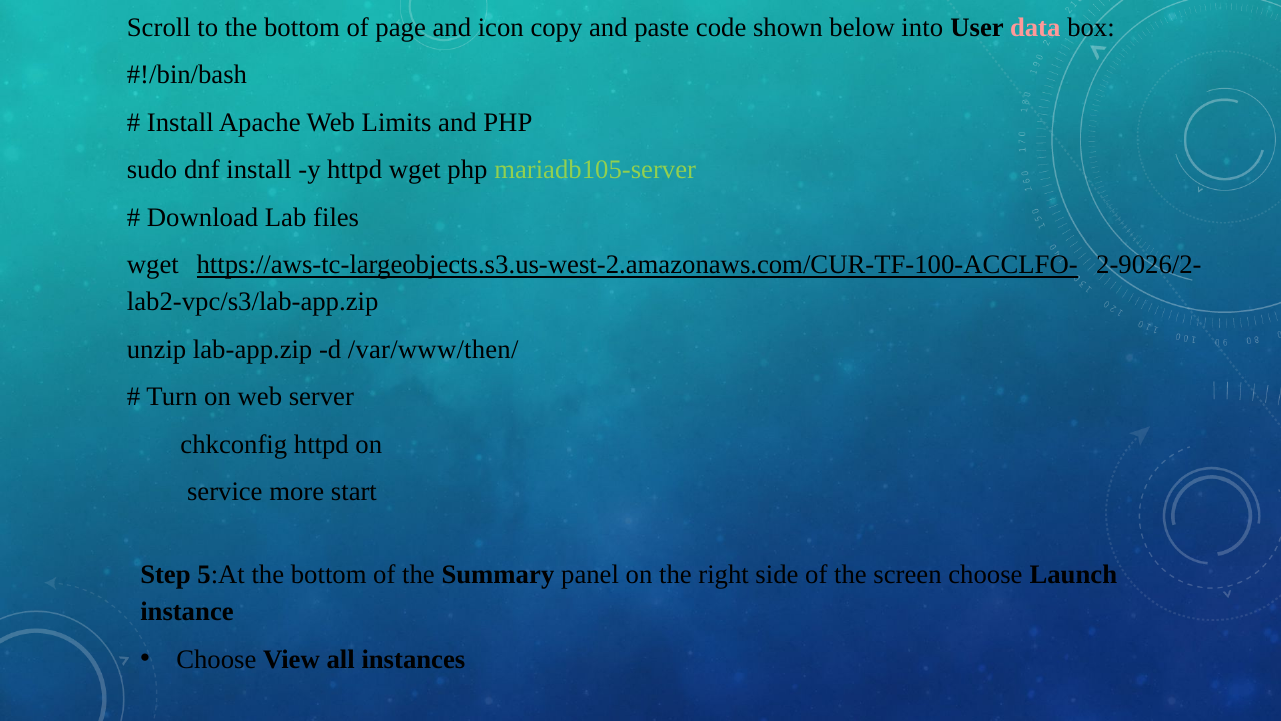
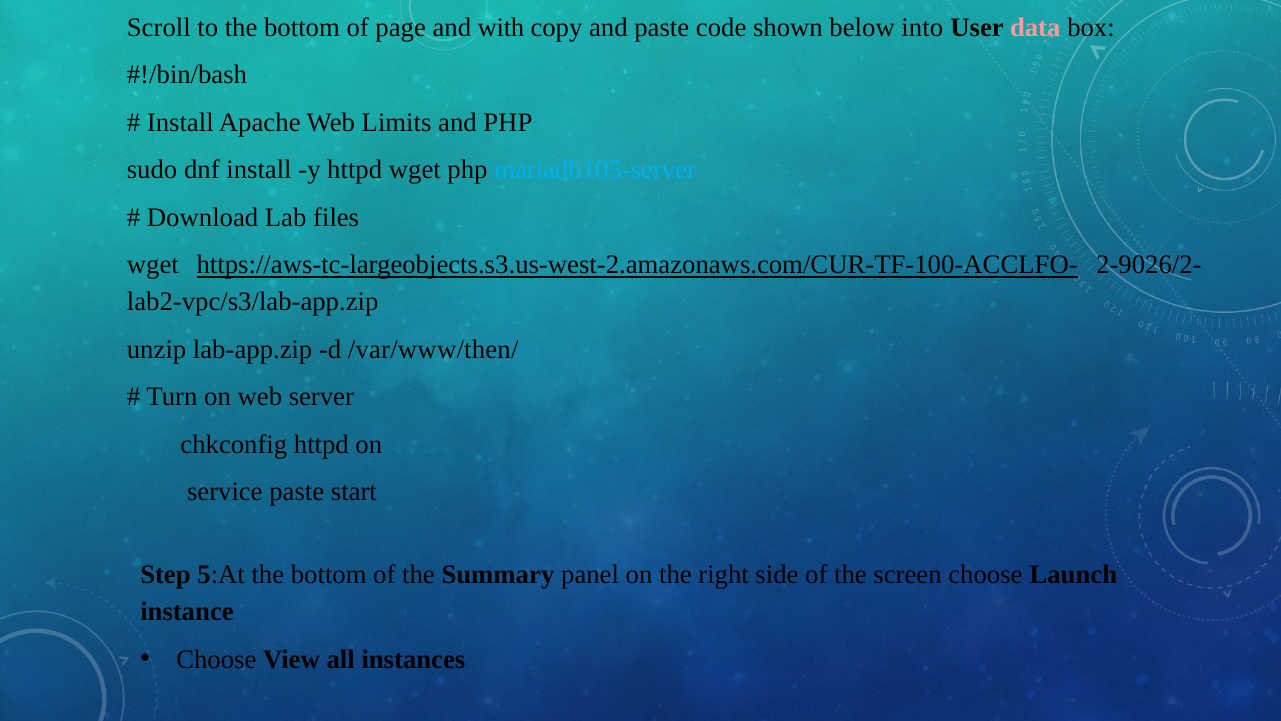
icon: icon -> with (501, 27)
mariadb105-server colour: light green -> light blue (595, 170)
service more: more -> paste (297, 492)
